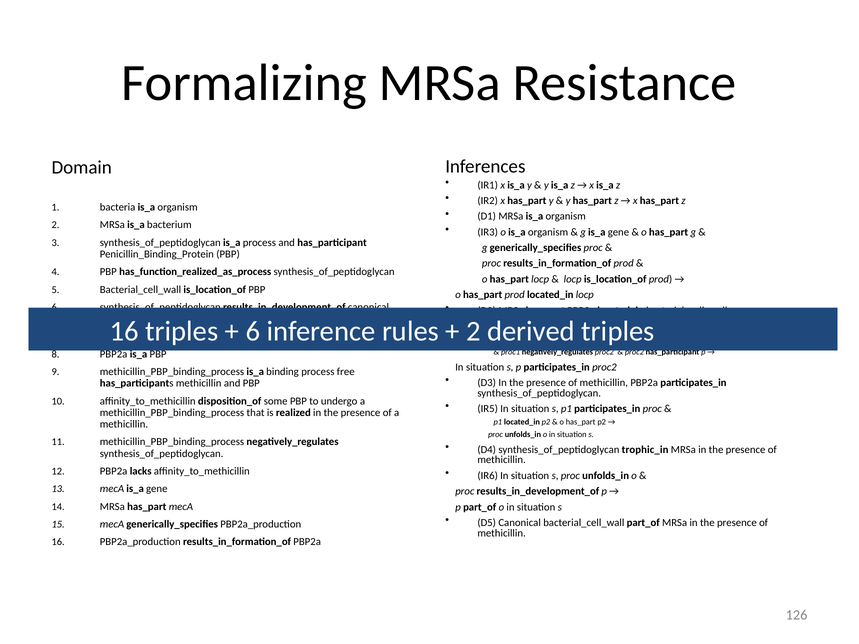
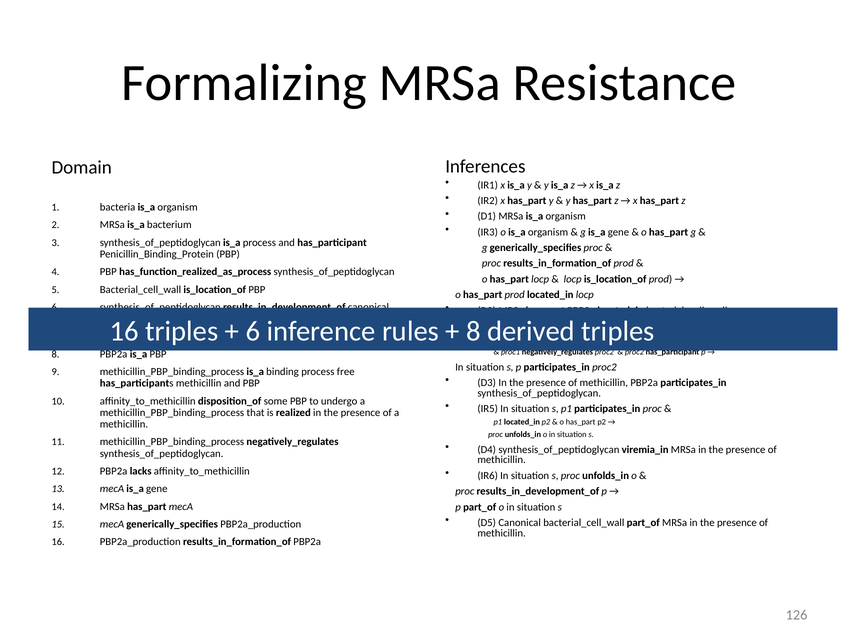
2: 2 -> 8 (473, 331)
trophic_in: trophic_in -> viremia_in (645, 450)
